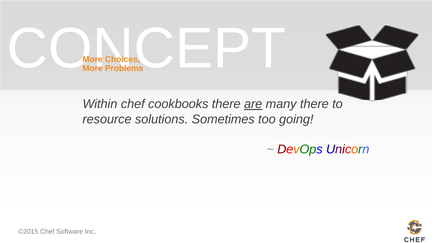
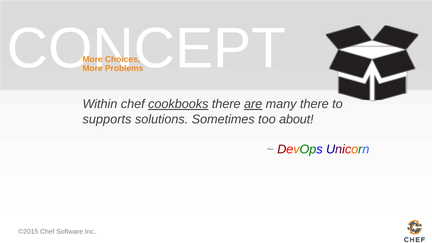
cookbooks underline: none -> present (178, 104)
resource: resource -> supports (107, 119)
going: going -> about (296, 119)
